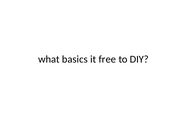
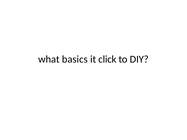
free: free -> click (107, 59)
